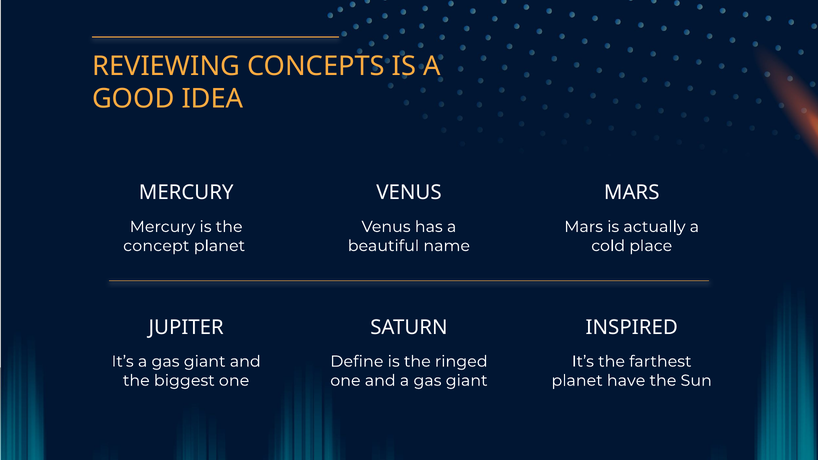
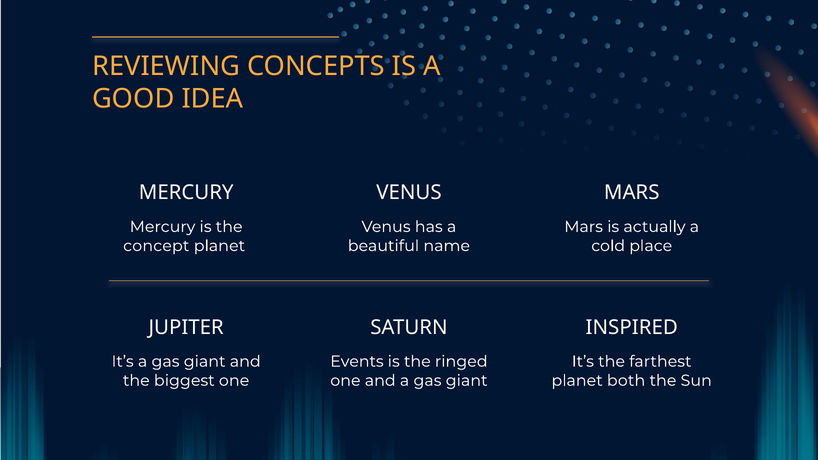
Define: Define -> Events (357, 362)
have: have -> both (626, 381)
